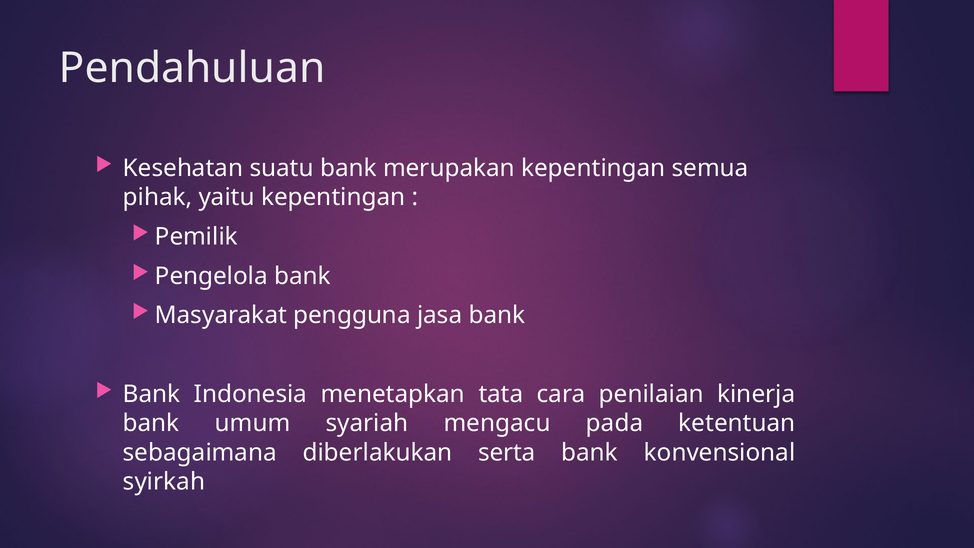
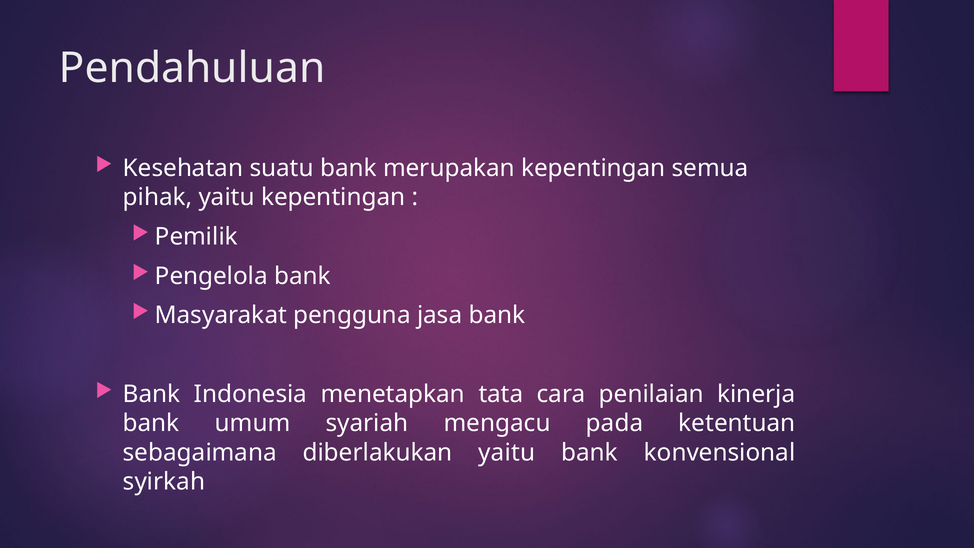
diberlakukan serta: serta -> yaitu (507, 453)
